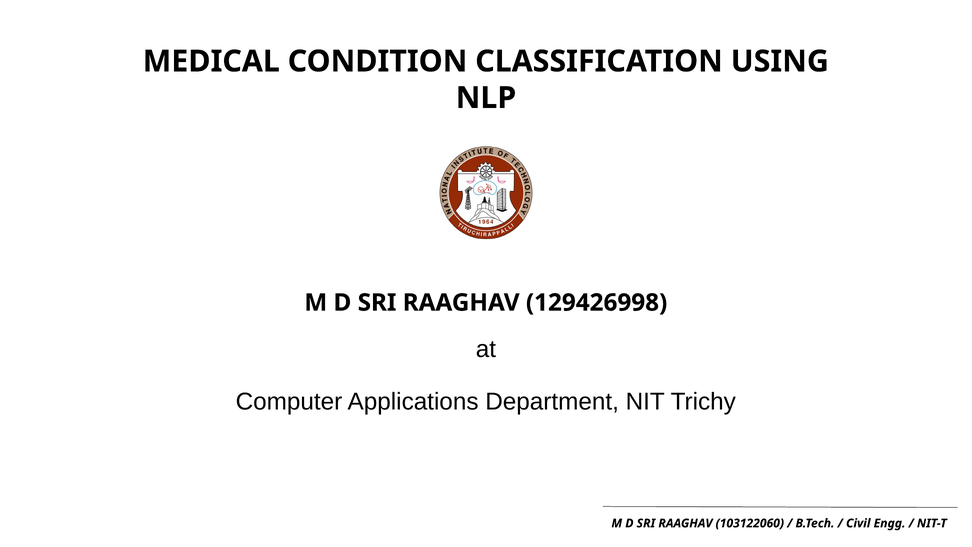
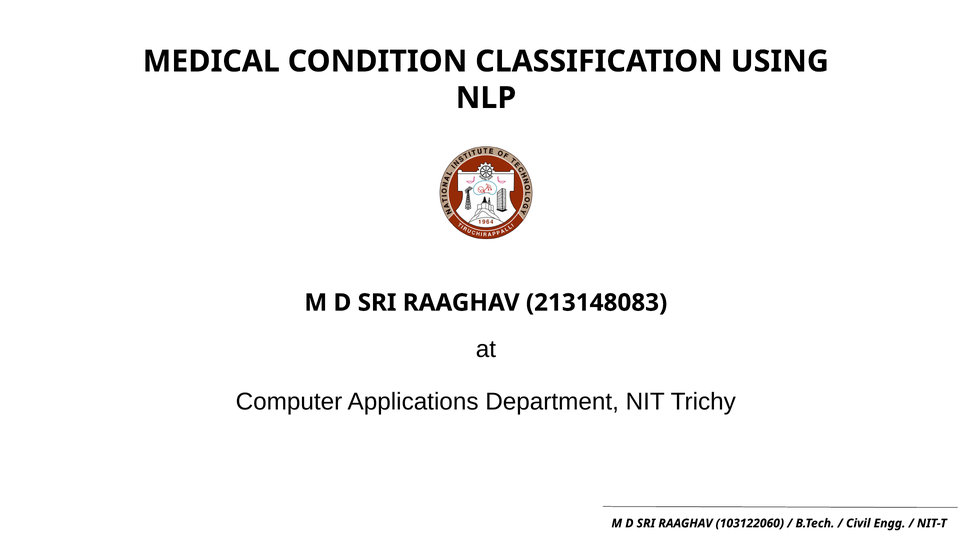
129426998: 129426998 -> 213148083 (597, 303)
